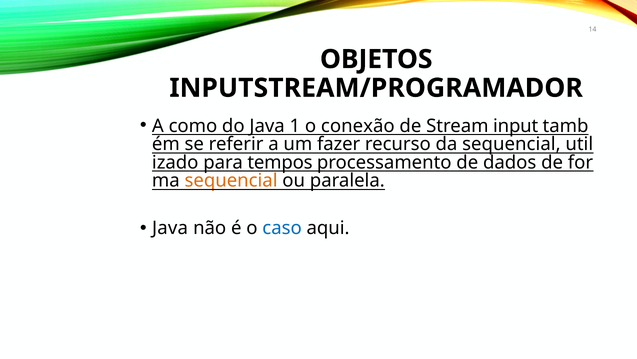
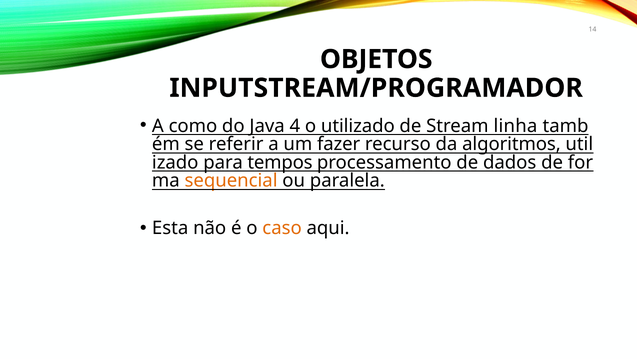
1: 1 -> 4 (295, 126)
conexão: conexão -> utilizado (358, 126)
input: input -> linha (515, 126)
da sequencial: sequencial -> algoritmos (511, 144)
Java: Java -> Esta (170, 228)
caso colour: blue -> orange (282, 228)
